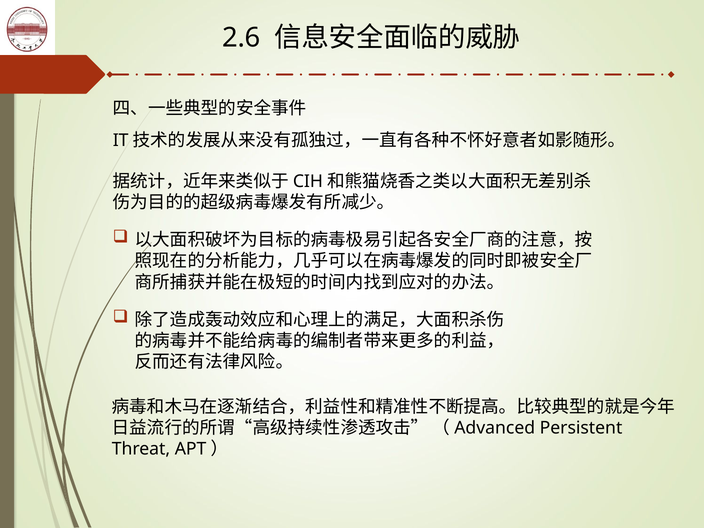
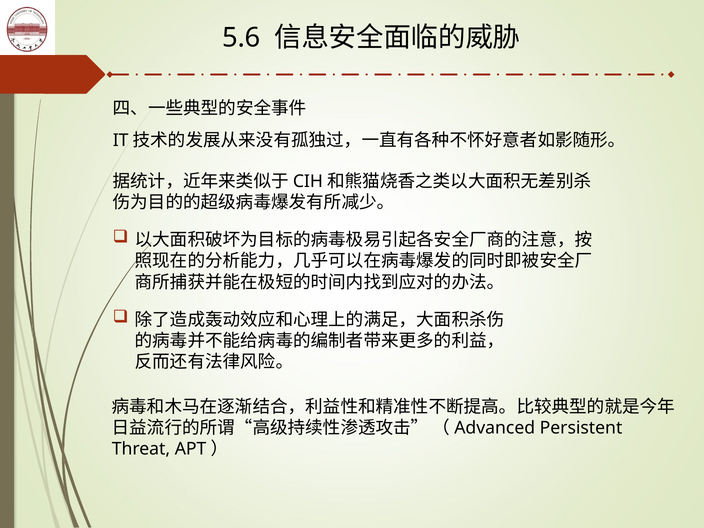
2.6: 2.6 -> 5.6 (241, 38)
